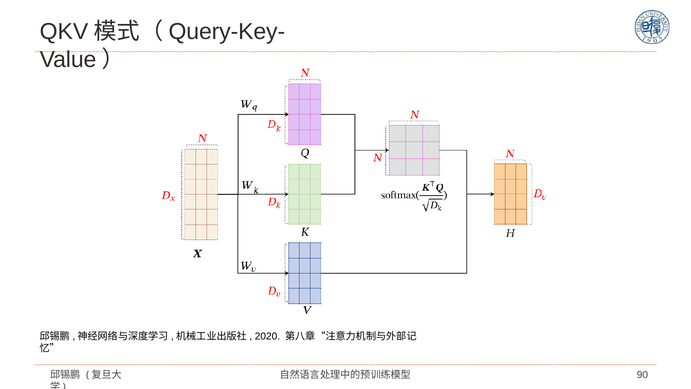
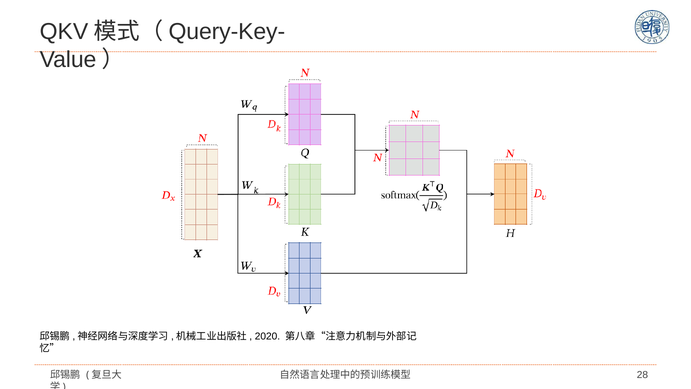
90: 90 -> 28 (642, 375)
